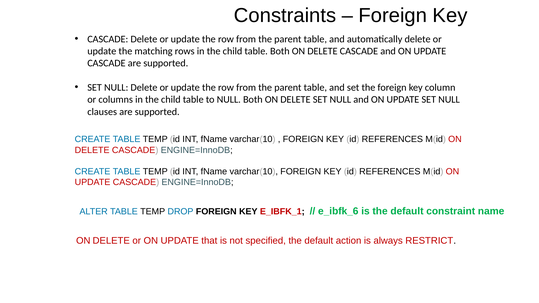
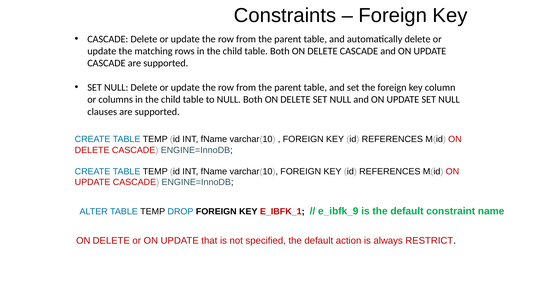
e_ibfk_6: e_ibfk_6 -> e_ibfk_9 (338, 211)
